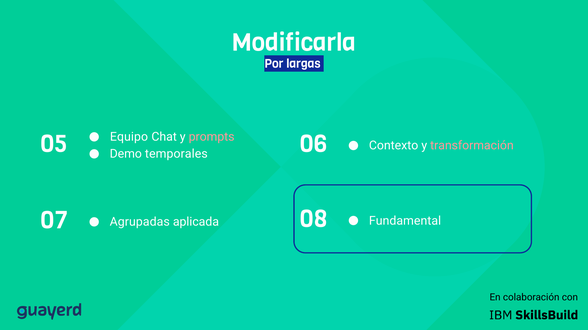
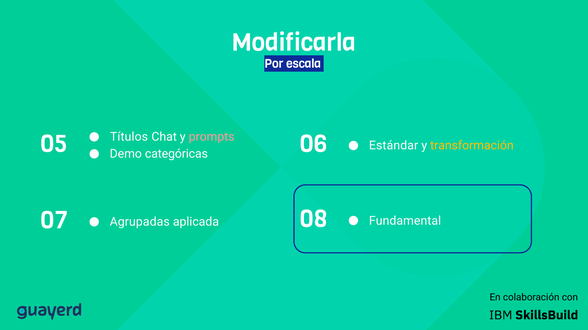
largas: largas -> escala (304, 64)
Equipo: Equipo -> Títulos (129, 137)
Contexto: Contexto -> Estándar (394, 146)
transformación colour: pink -> yellow (472, 146)
temporales: temporales -> categóricas (176, 154)
